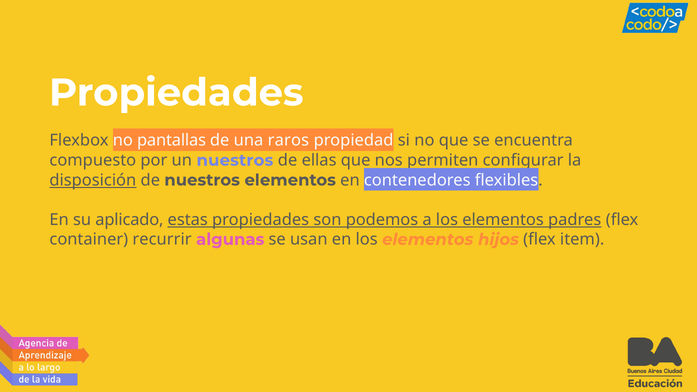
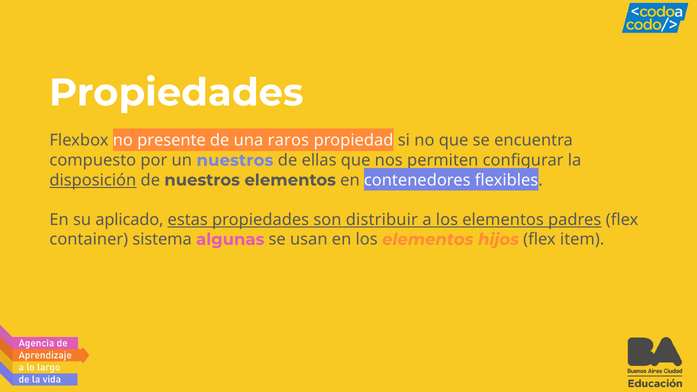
pantallas: pantallas -> presente (171, 141)
podemos: podemos -> distribuir (382, 220)
recurrir: recurrir -> sistema (162, 240)
